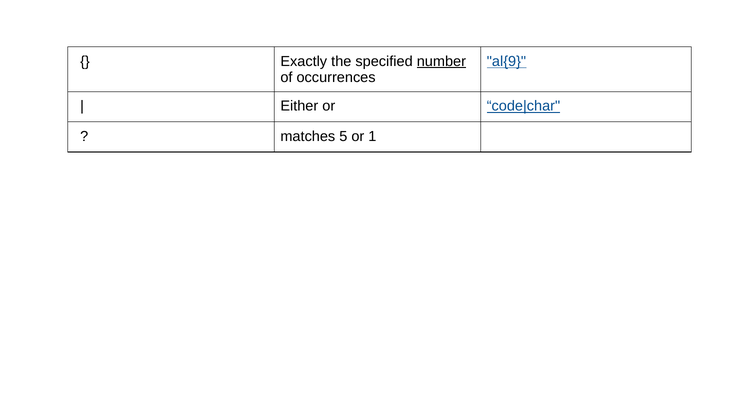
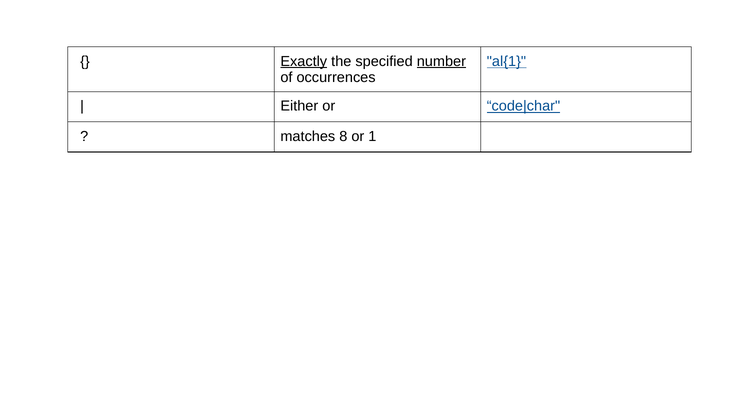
Exactly underline: none -> present (304, 61)
al{9: al{9 -> al{1 (506, 61)
5: 5 -> 8 (343, 137)
